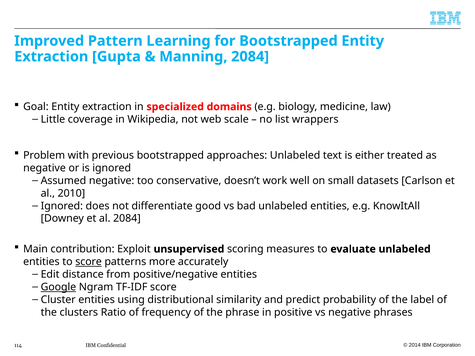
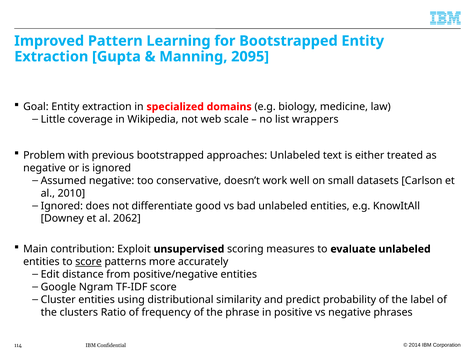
Manning 2084: 2084 -> 2095 (250, 57)
al 2084: 2084 -> 2062 (127, 219)
Google underline: present -> none (58, 287)
